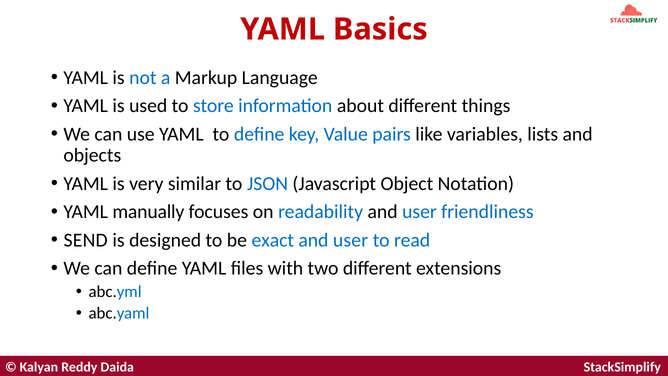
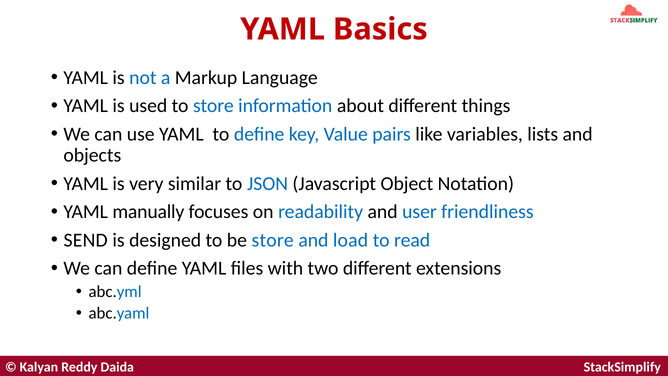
be exact: exact -> store (273, 240)
user: user -> load (351, 240)
